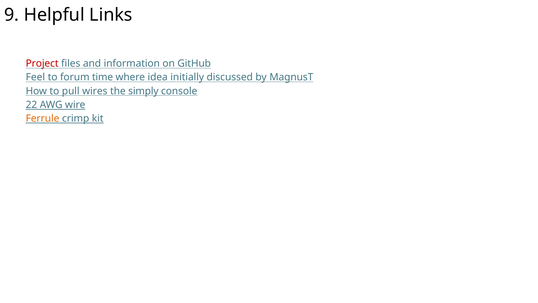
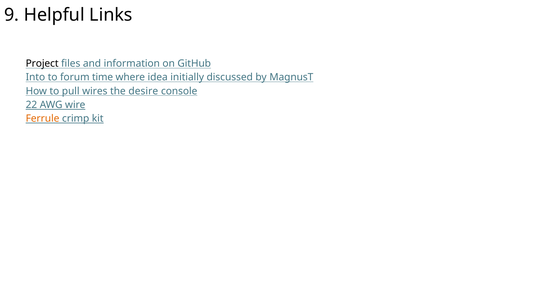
Project colour: red -> black (42, 63)
Feel: Feel -> Into (35, 77)
simply: simply -> desire (143, 91)
